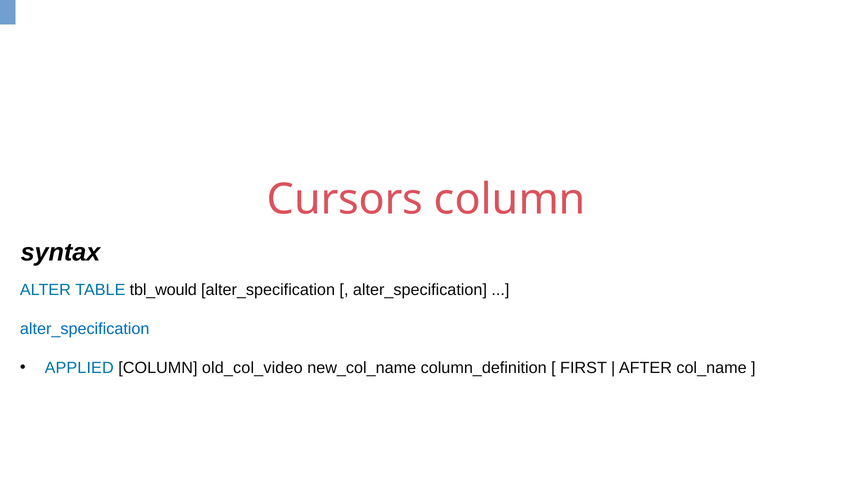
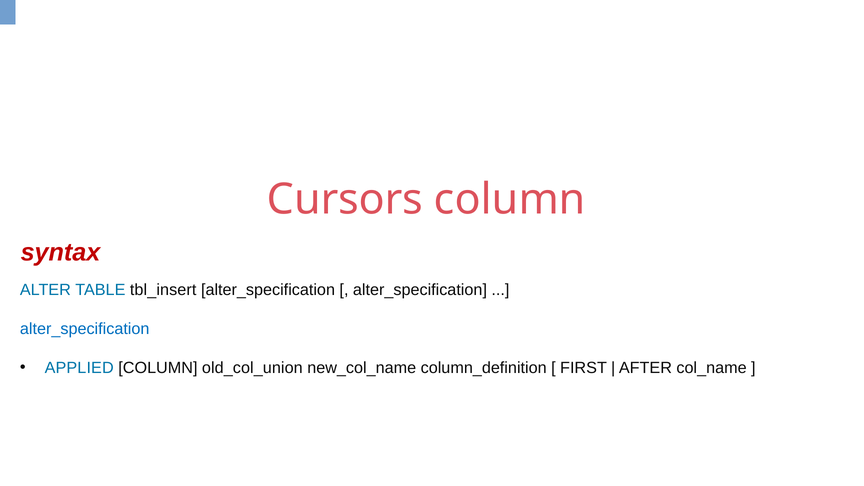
syntax colour: black -> red (60, 252)
tbl_would: tbl_would -> tbl_insert (163, 290)
old_col_video: old_col_video -> old_col_union (252, 368)
